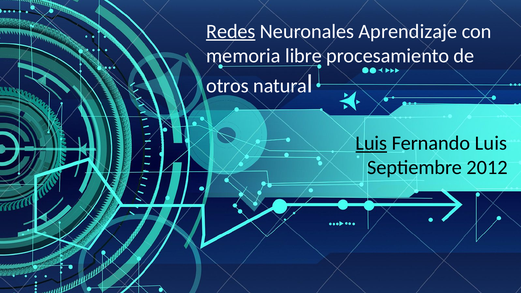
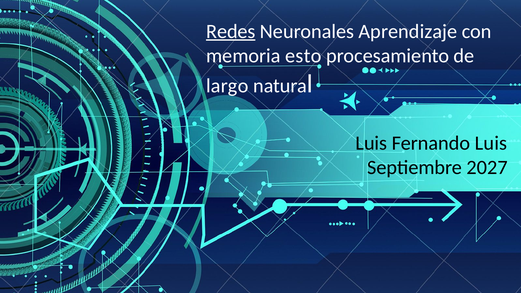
libre: libre -> esto (303, 56)
otros: otros -> largo (227, 86)
Luis underline: present -> none (371, 143)
2012: 2012 -> 2027 (487, 168)
